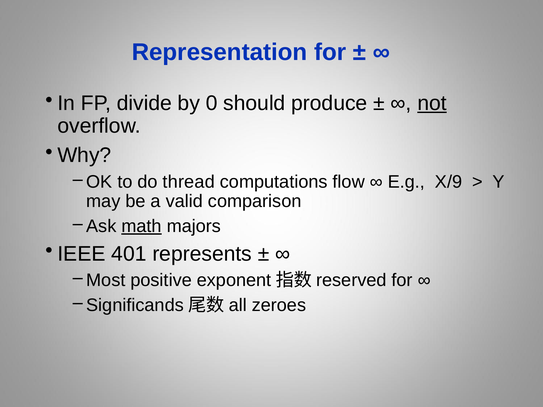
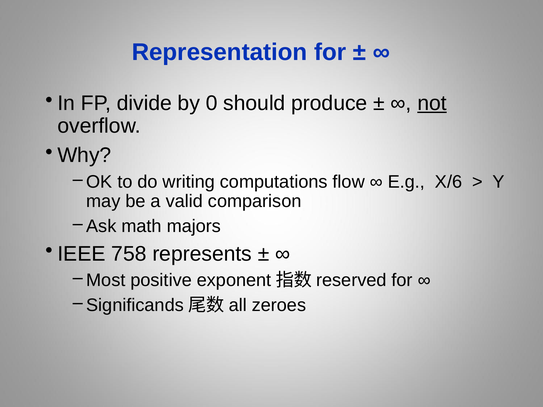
thread: thread -> writing (189, 182)
X/9: X/9 -> X/6 (449, 182)
math underline: present -> none (142, 226)
401: 401 -> 758 (129, 254)
